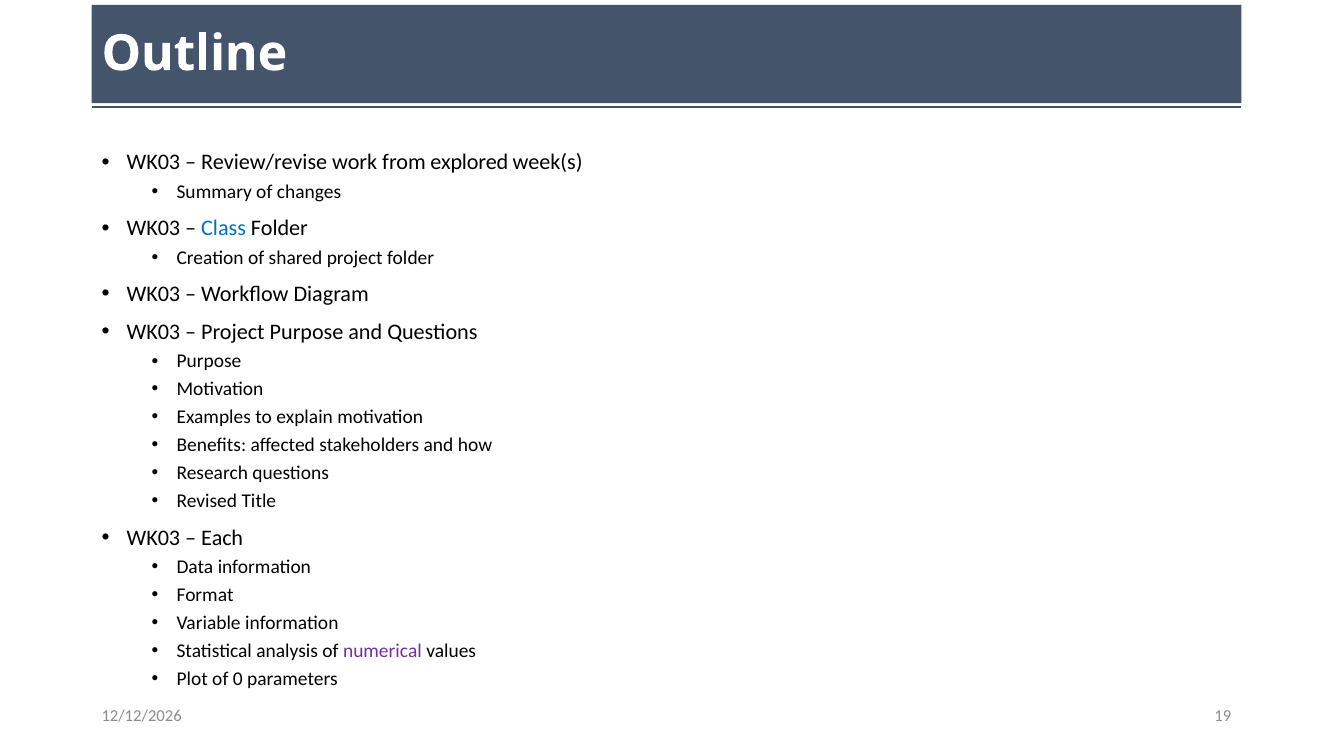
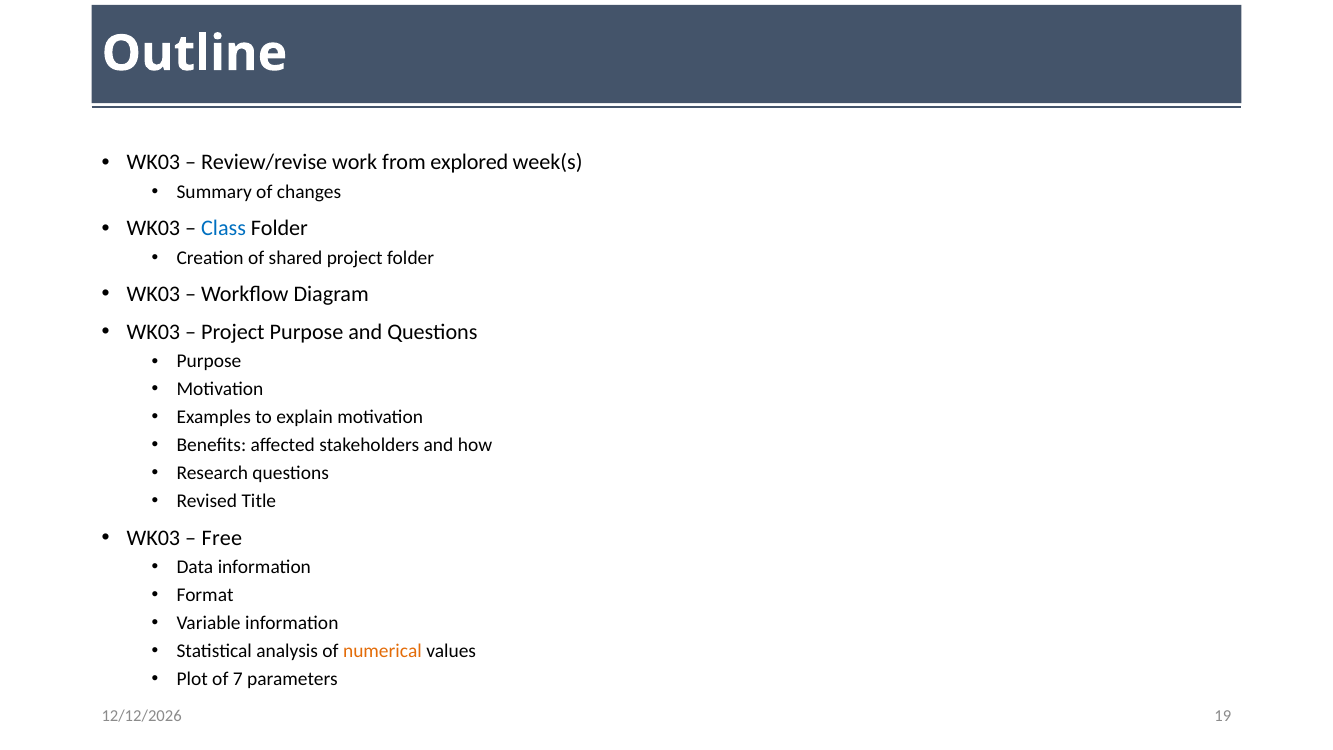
Each: Each -> Free (222, 538)
numerical colour: purple -> orange (382, 651)
0: 0 -> 7 (238, 679)
